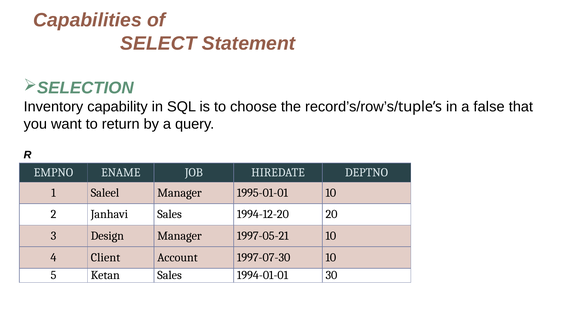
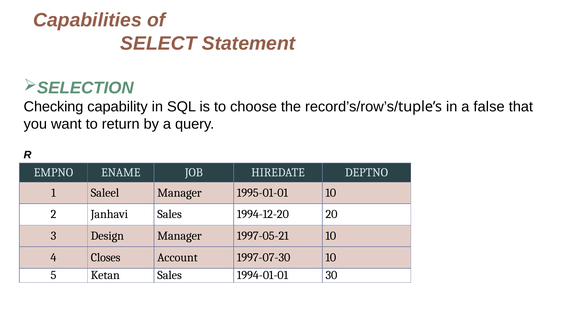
Inventory: Inventory -> Checking (53, 107)
Client: Client -> Closes (106, 258)
